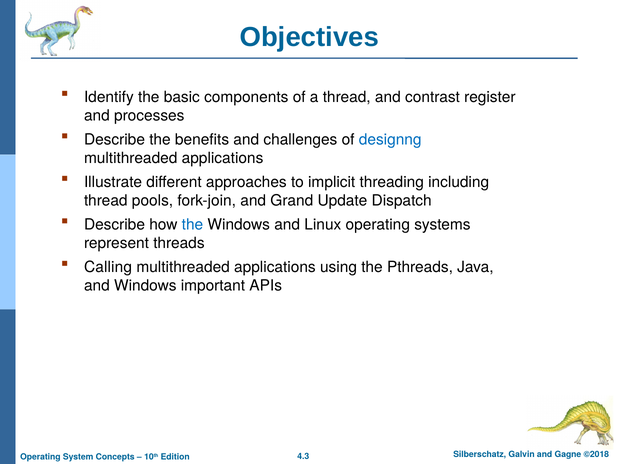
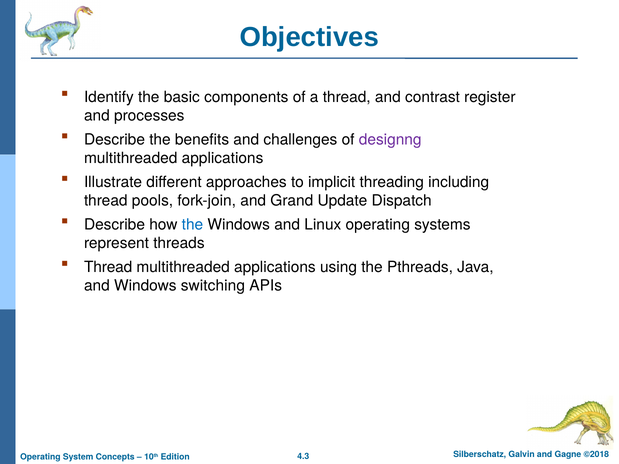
designng colour: blue -> purple (390, 140)
Calling: Calling -> Thread (108, 267)
important: important -> switching (213, 286)
